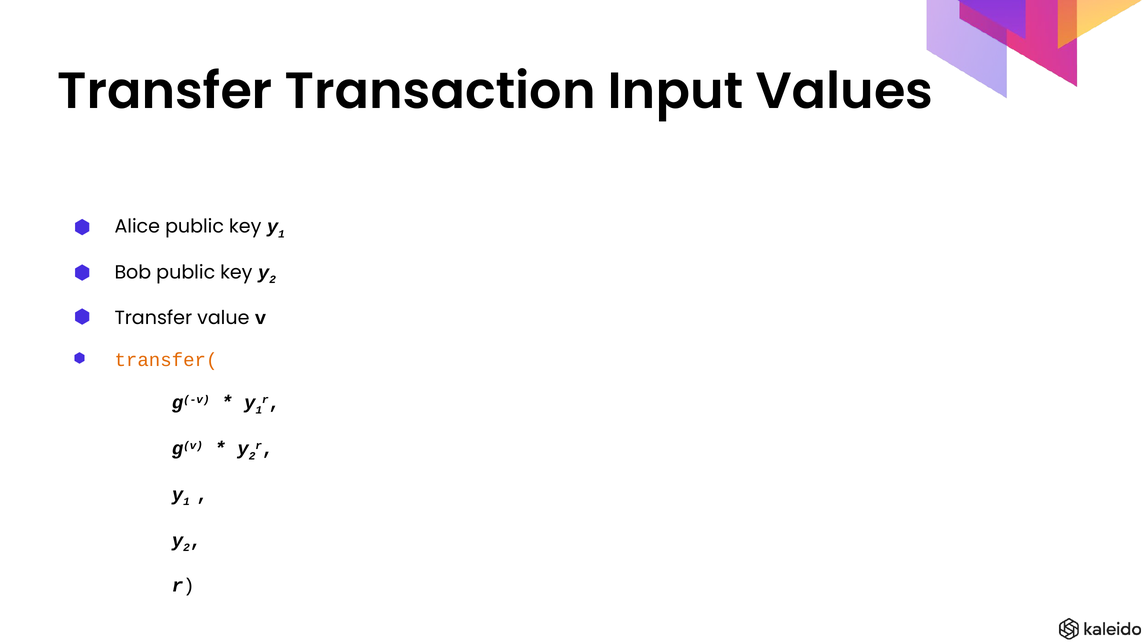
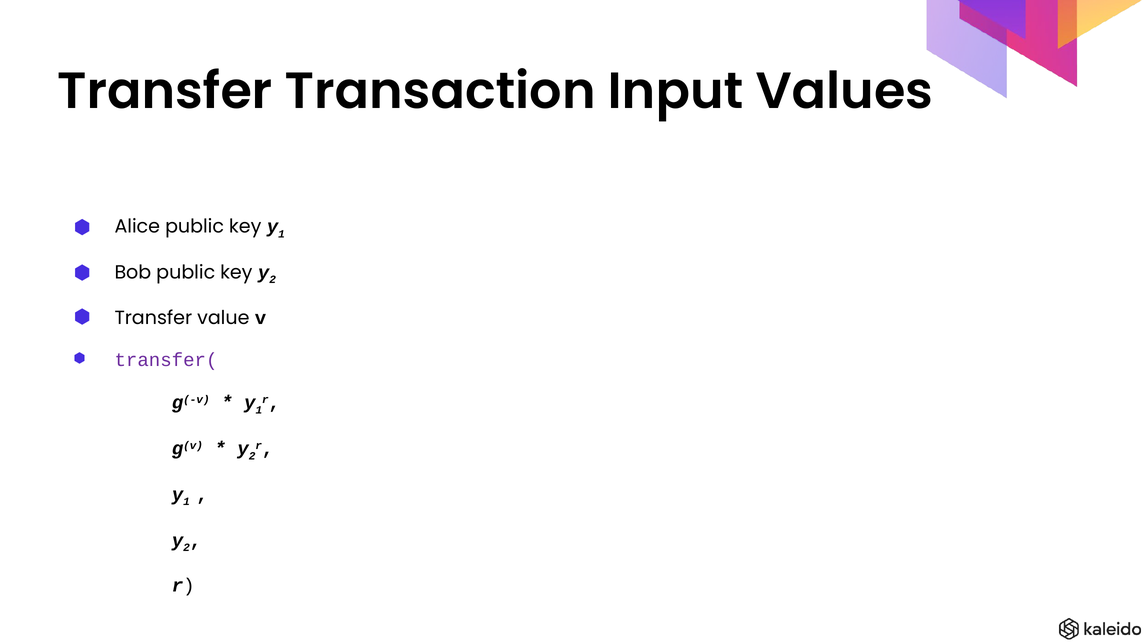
transfer( colour: orange -> purple (166, 360)
